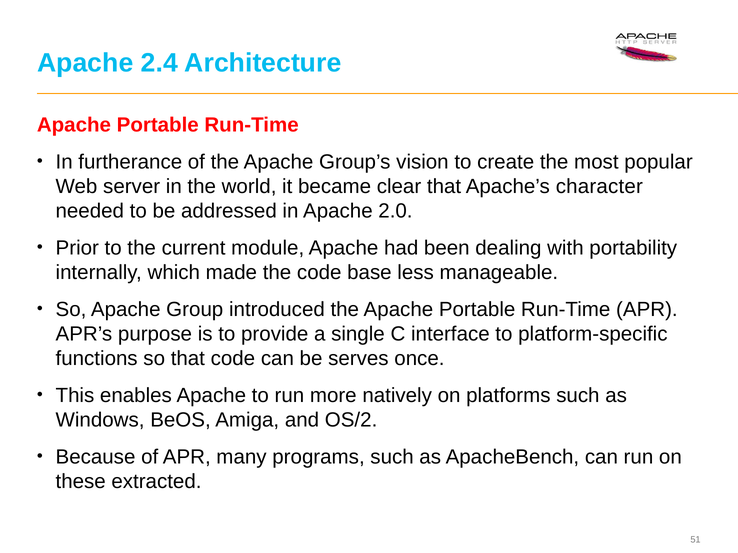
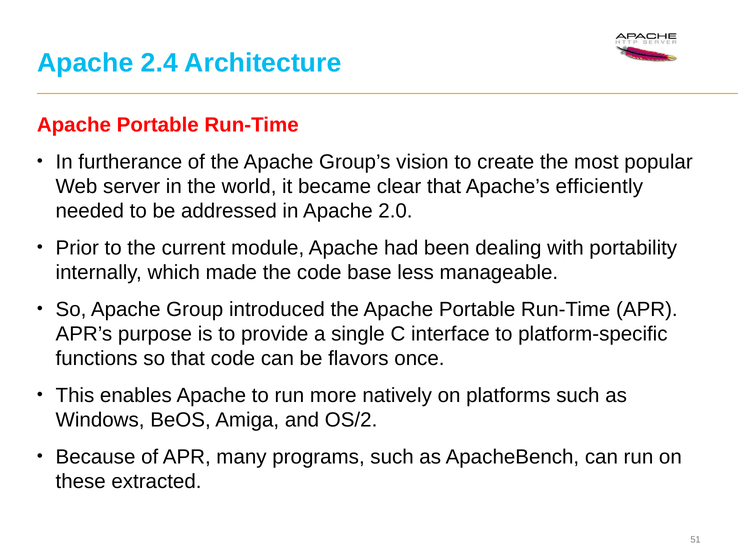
character: character -> efficiently (599, 187)
serves: serves -> flavors (358, 359)
